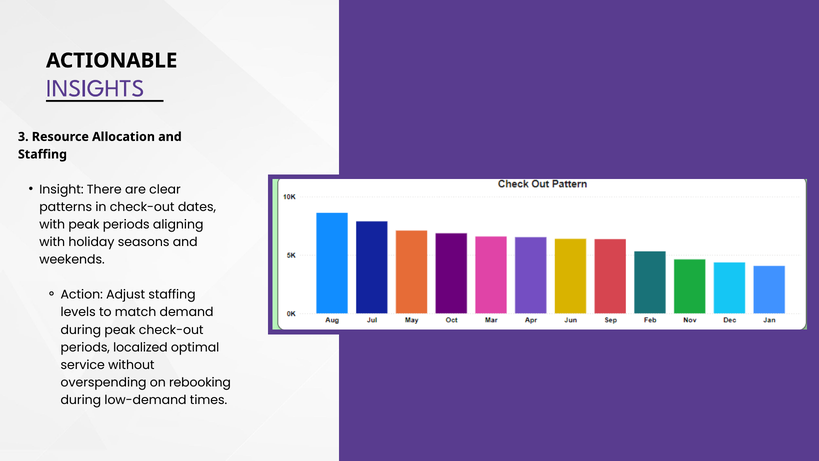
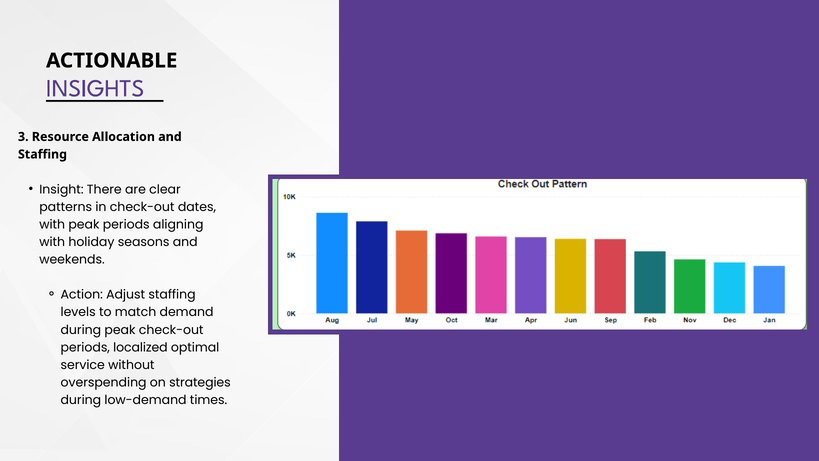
rebooking: rebooking -> strategies (200, 382)
